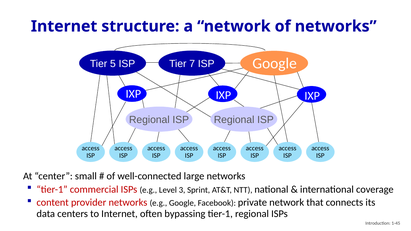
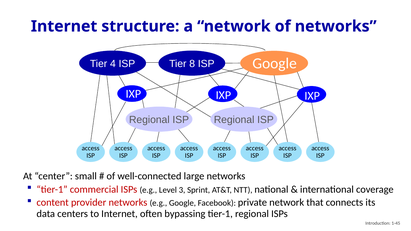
5: 5 -> 4 (113, 64)
7: 7 -> 8 (192, 64)
